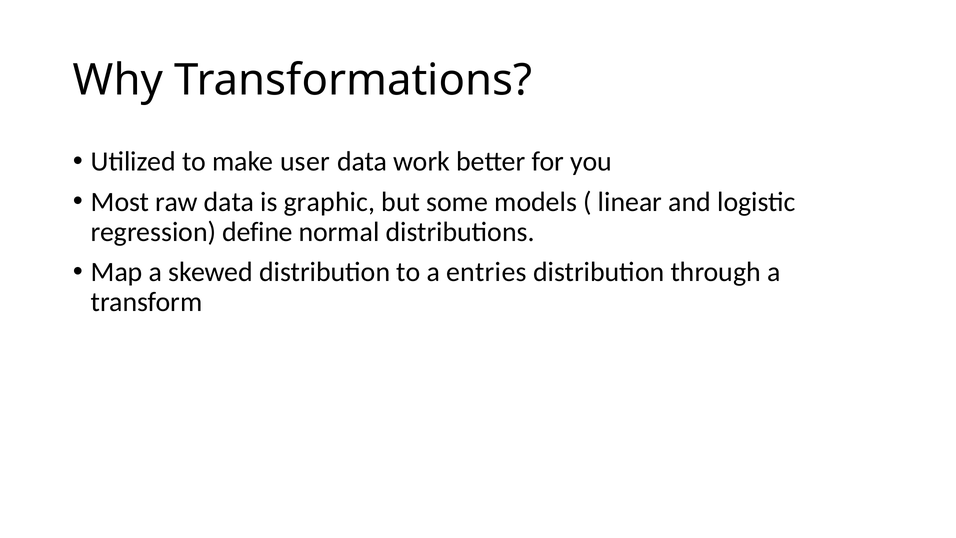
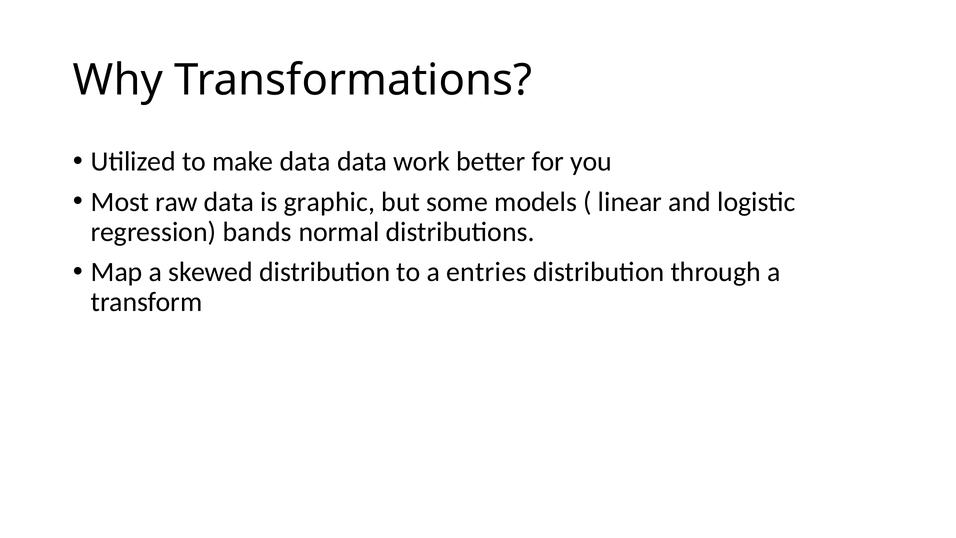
make user: user -> data (305, 162)
define: define -> bands (257, 232)
